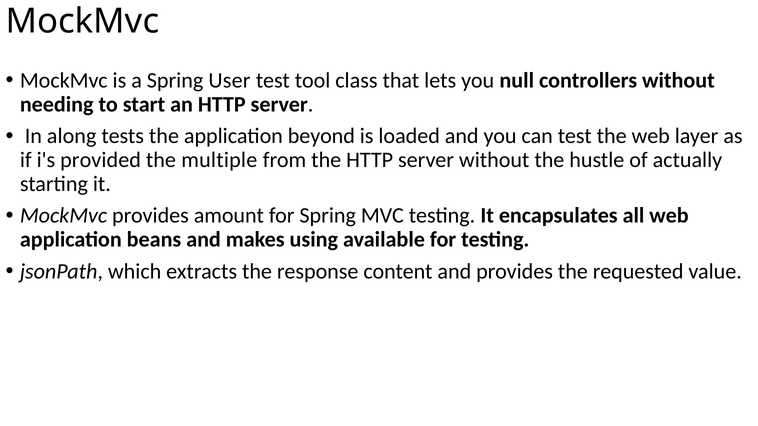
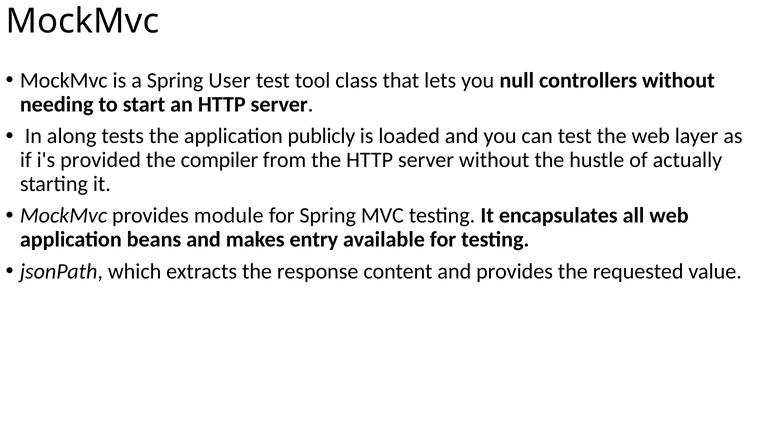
beyond: beyond -> publicly (321, 136)
multiple: multiple -> compiler (219, 160)
amount: amount -> module (229, 216)
using: using -> entry (314, 240)
